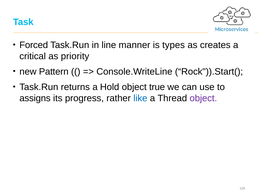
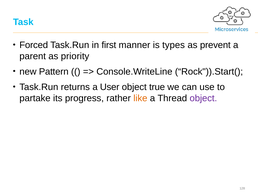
line: line -> first (109, 45)
creates: creates -> prevent (215, 45)
critical: critical -> parent (33, 56)
Hold: Hold -> User (110, 87)
assigns: assigns -> partake (35, 98)
like colour: blue -> orange (140, 98)
